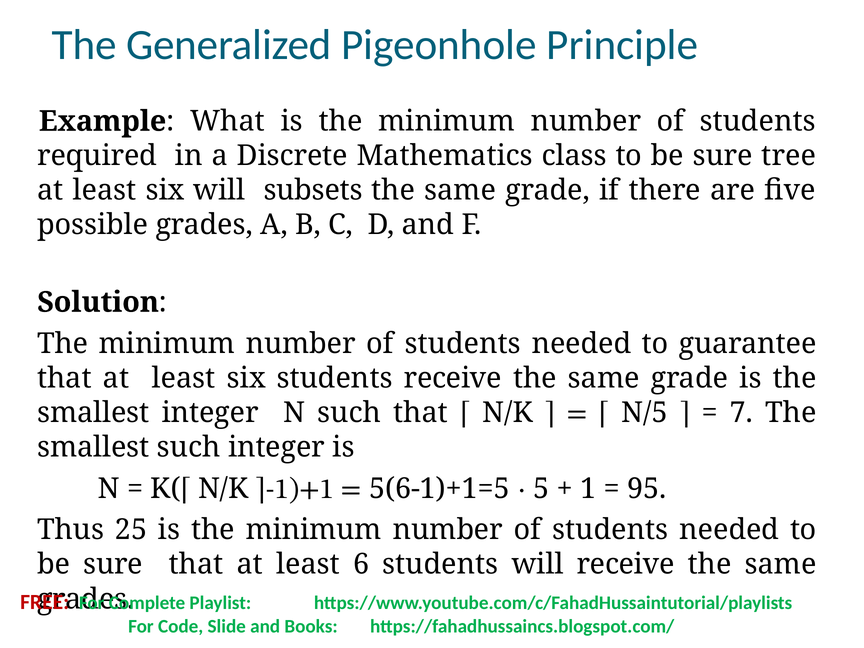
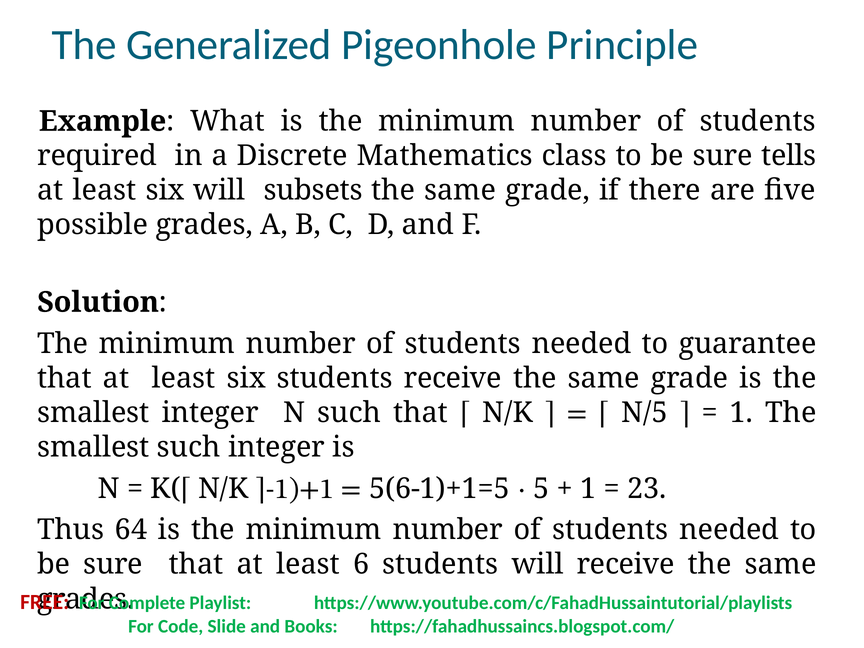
tree: tree -> tells (789, 156)
7: 7 -> 1 (741, 413)
95: 95 -> 23 (647, 489)
25: 25 -> 64 (131, 530)
